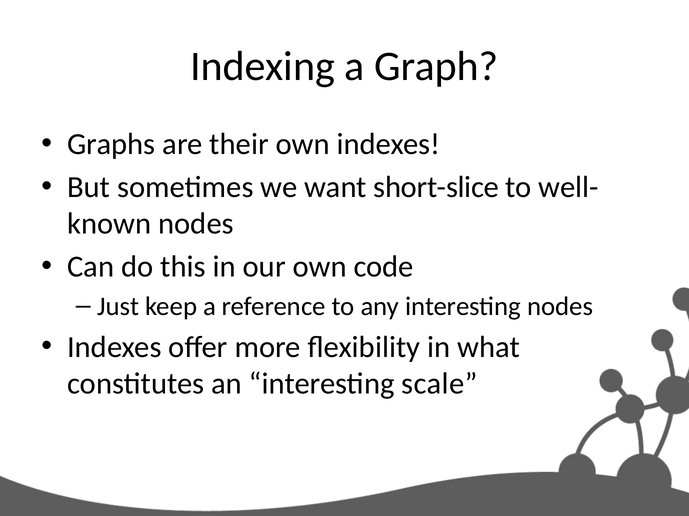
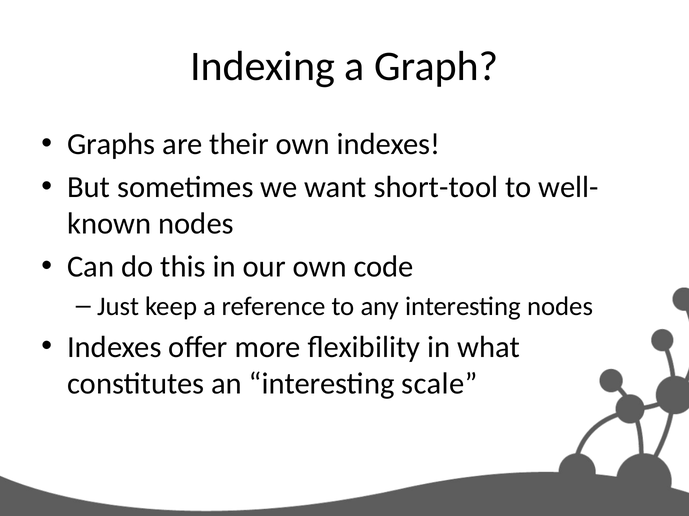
short-slice: short-slice -> short-tool (436, 187)
